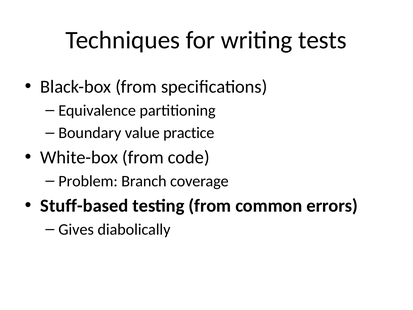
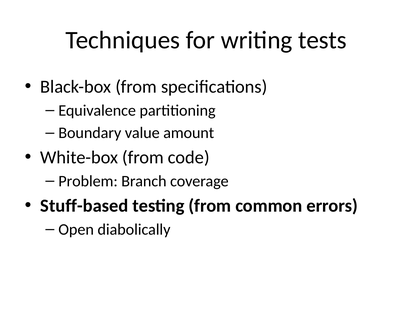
practice: practice -> amount (189, 133)
Gives: Gives -> Open (76, 229)
